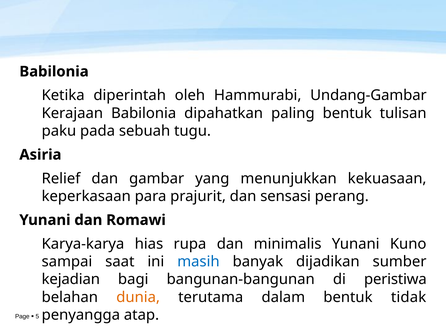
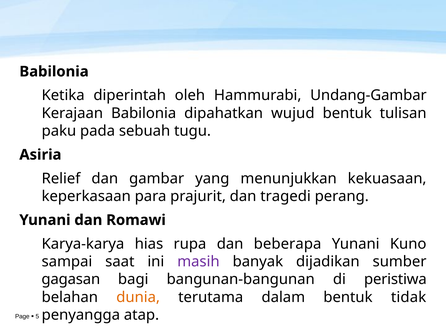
paling: paling -> wujud (293, 113)
sensasi: sensasi -> tragedi (286, 197)
minimalis: minimalis -> beberapa (288, 244)
masih colour: blue -> purple (198, 262)
kejadian: kejadian -> gagasan (71, 280)
